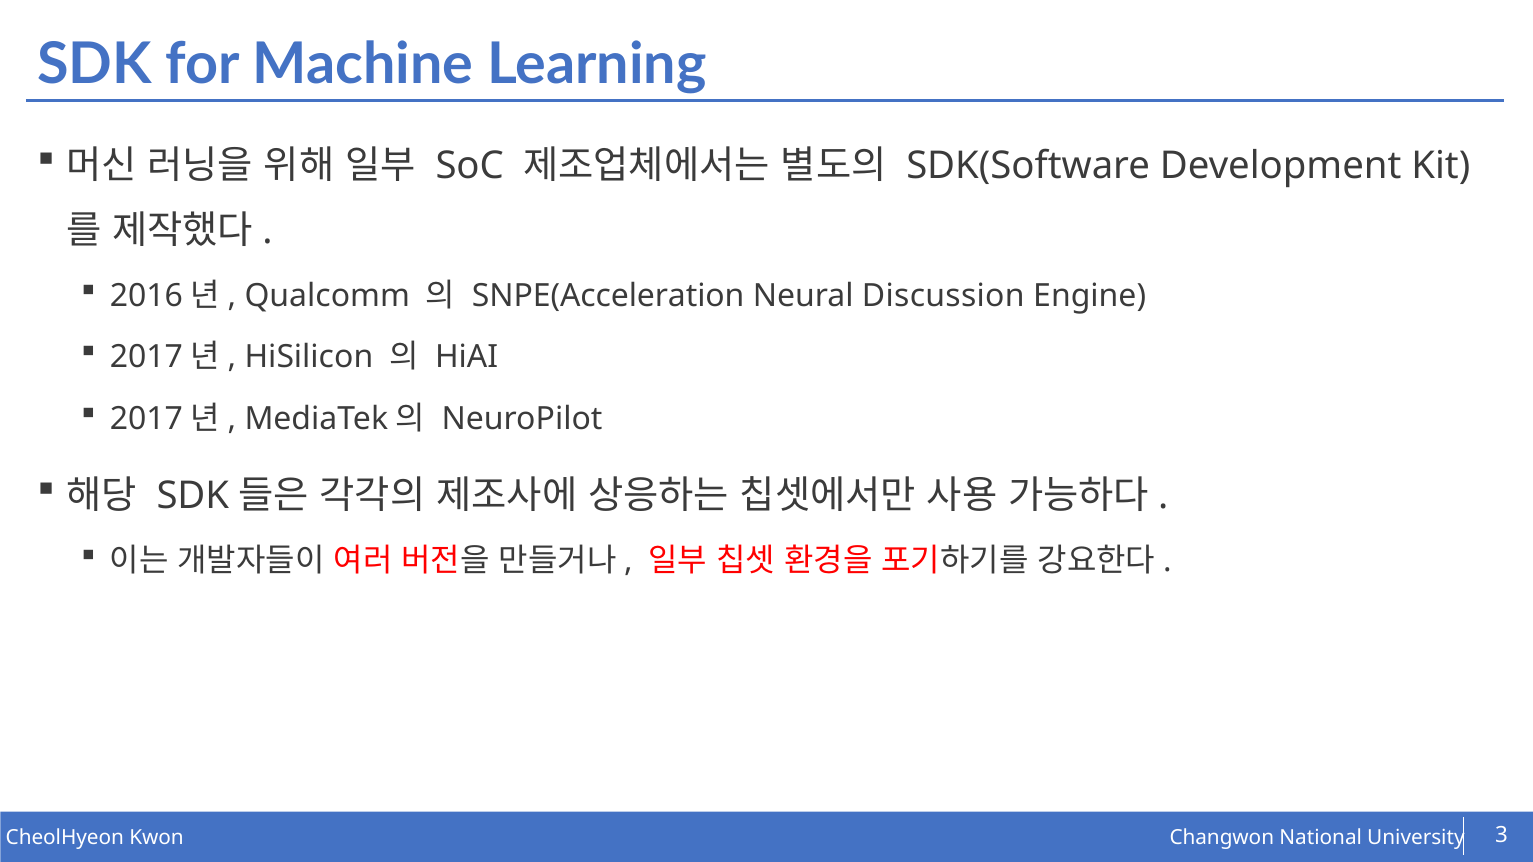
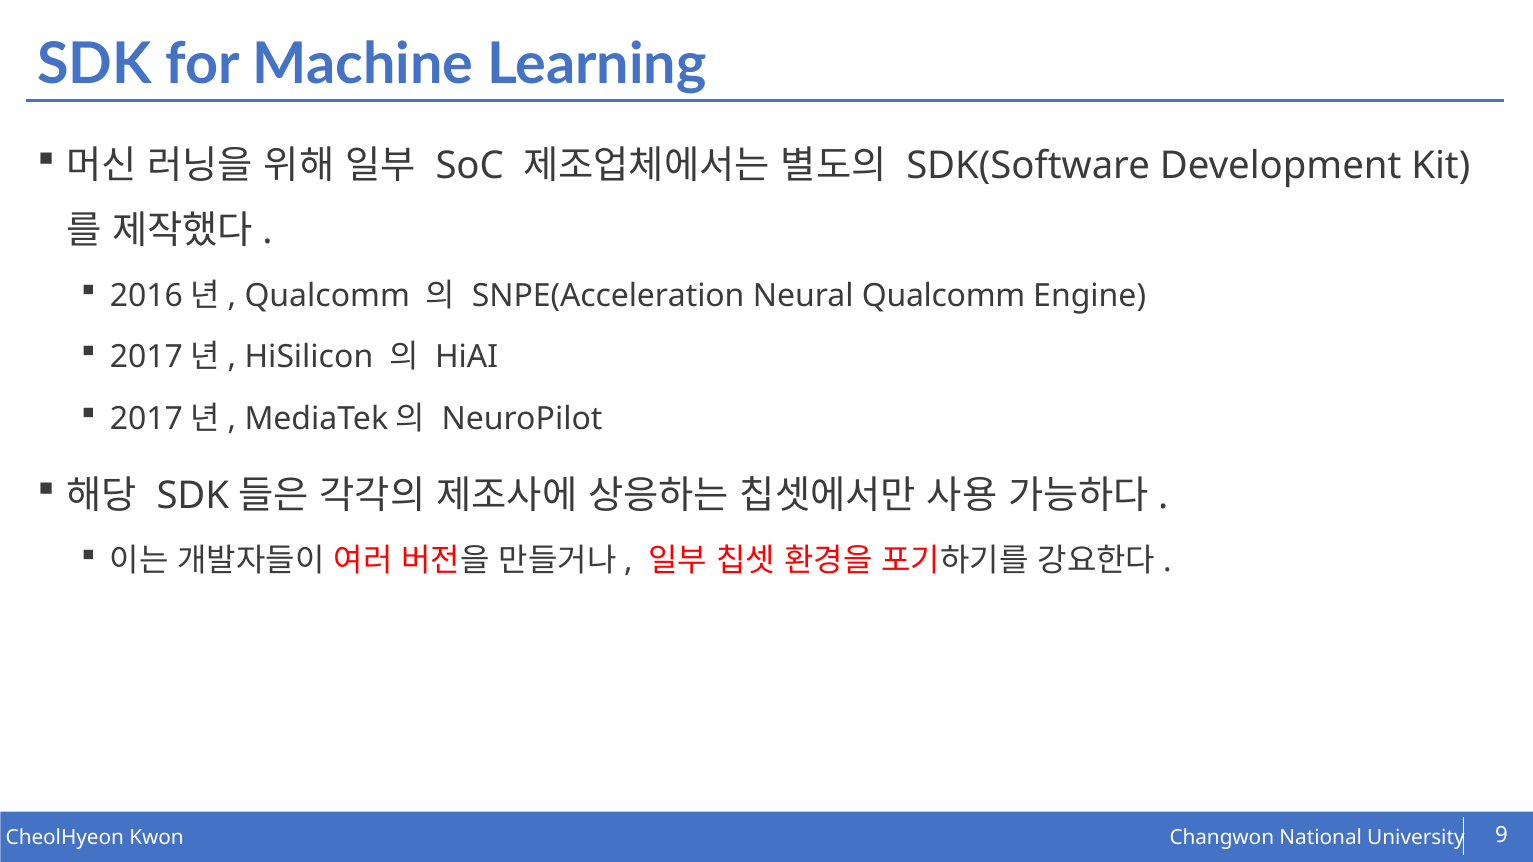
Neural Discussion: Discussion -> Qualcomm (944, 296)
3: 3 -> 9 (1502, 836)
